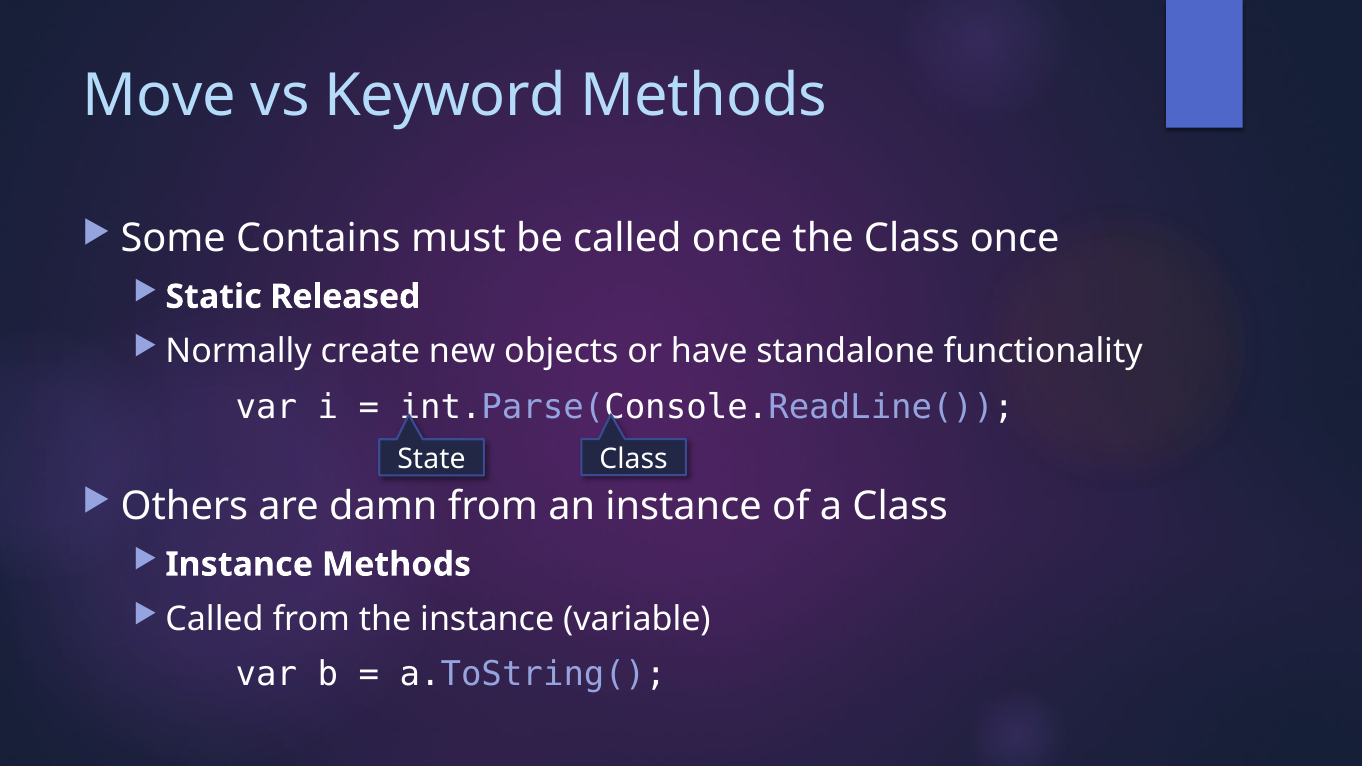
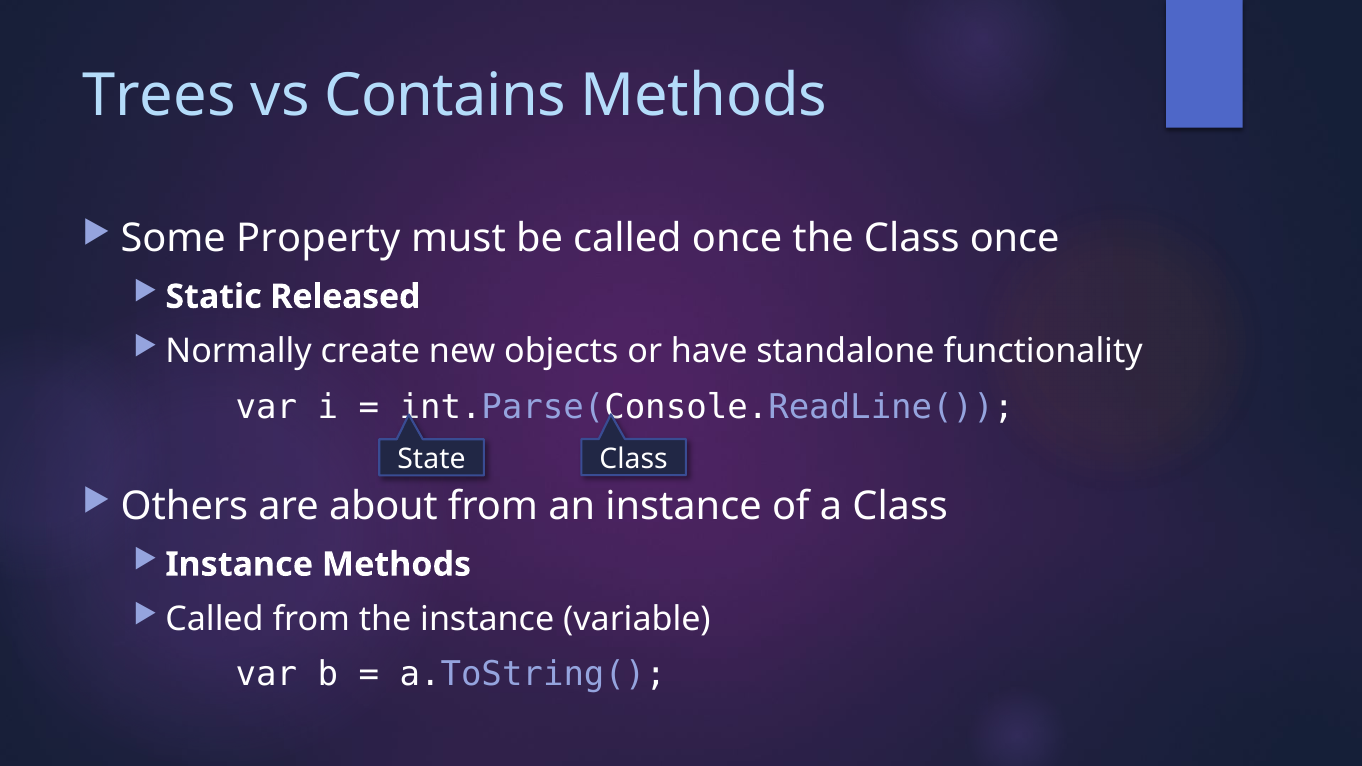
Move: Move -> Trees (159, 96)
Keyword: Keyword -> Contains (445, 96)
Contains: Contains -> Property (318, 239)
damn: damn -> about (383, 506)
